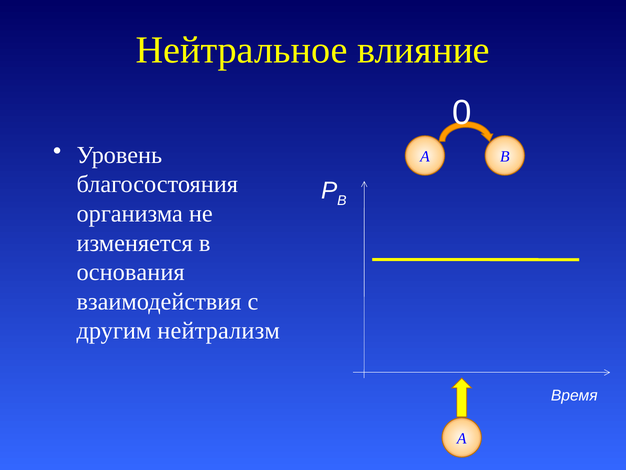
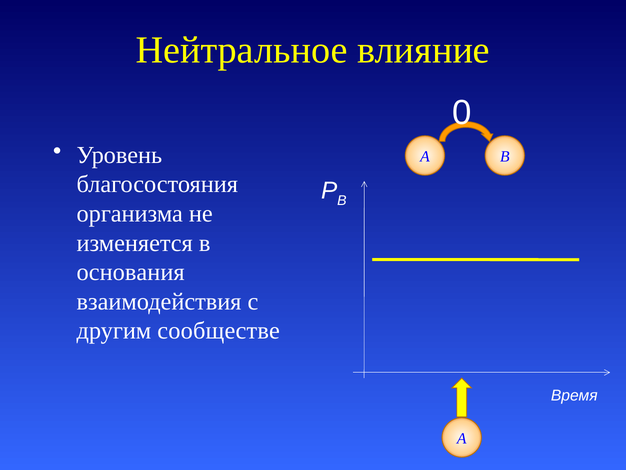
нейтрализм: нейтрализм -> сообществе (219, 330)
